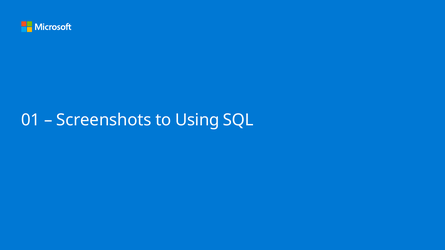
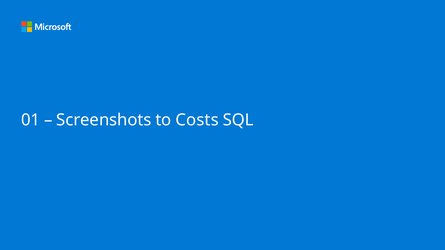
Using: Using -> Costs (197, 120)
